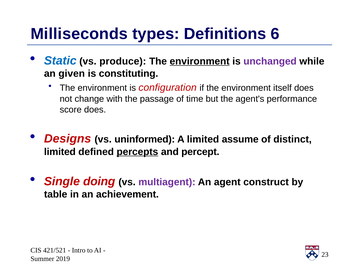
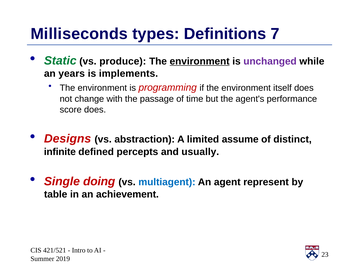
6: 6 -> 7 (275, 34)
Static colour: blue -> green (60, 61)
given: given -> years (72, 74)
constituting: constituting -> implements (128, 74)
configuration: configuration -> programming (168, 88)
uninformed: uninformed -> abstraction (145, 140)
limited: limited -> infinite (60, 152)
percepts underline: present -> none (137, 152)
percept: percept -> usually (200, 152)
multiagent colour: purple -> blue (167, 182)
construct: construct -> represent (266, 182)
